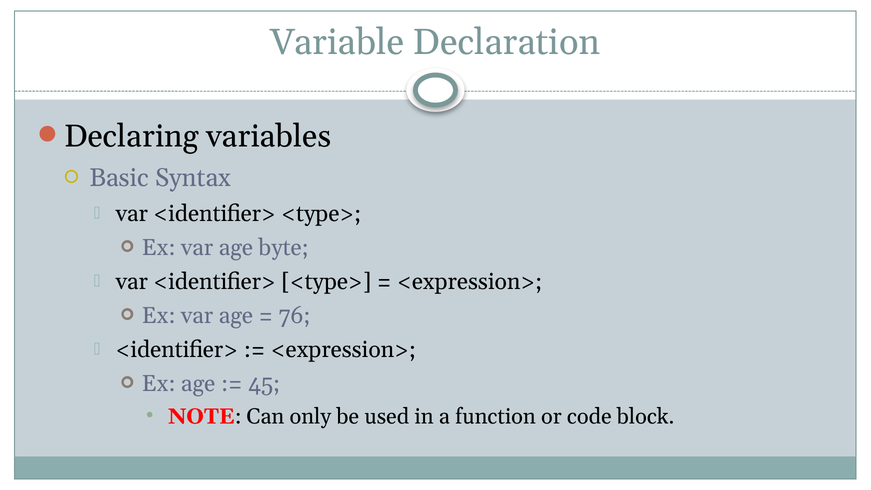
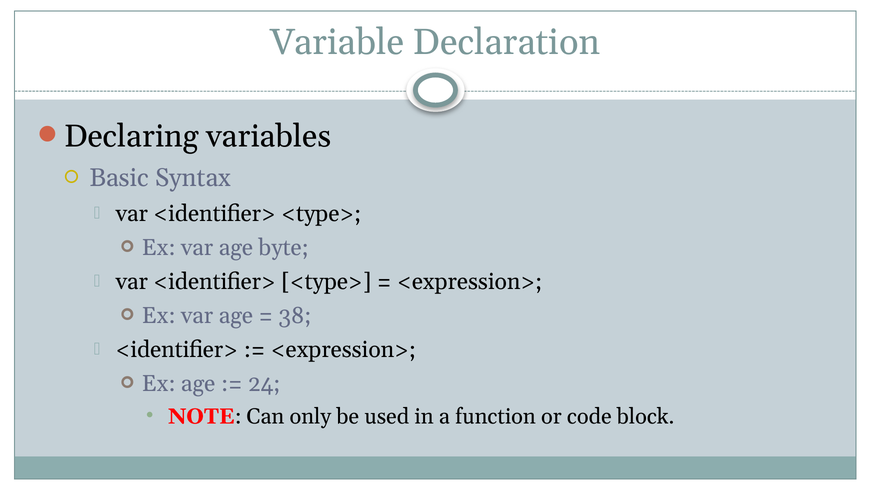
76: 76 -> 38 (295, 316)
45: 45 -> 24 (264, 384)
